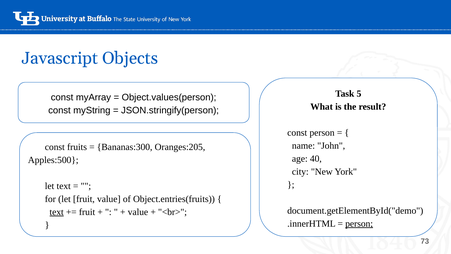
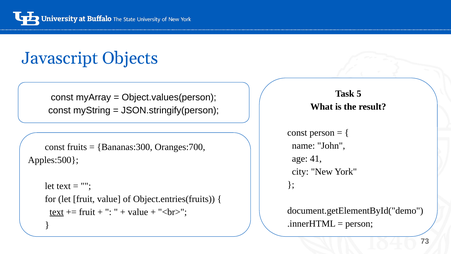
Oranges:205: Oranges:205 -> Oranges:700 (180, 147)
40: 40 -> 41 (316, 159)
person underline: present -> none (359, 223)
